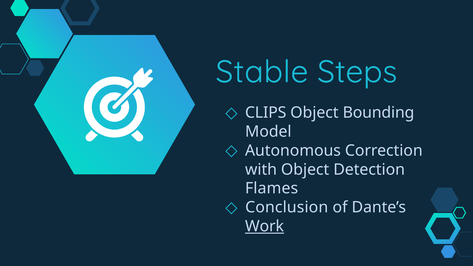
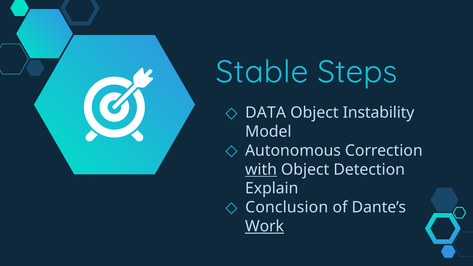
CLIPS: CLIPS -> DATA (266, 113)
Bounding: Bounding -> Instability (379, 113)
with underline: none -> present (261, 170)
Flames: Flames -> Explain (272, 189)
